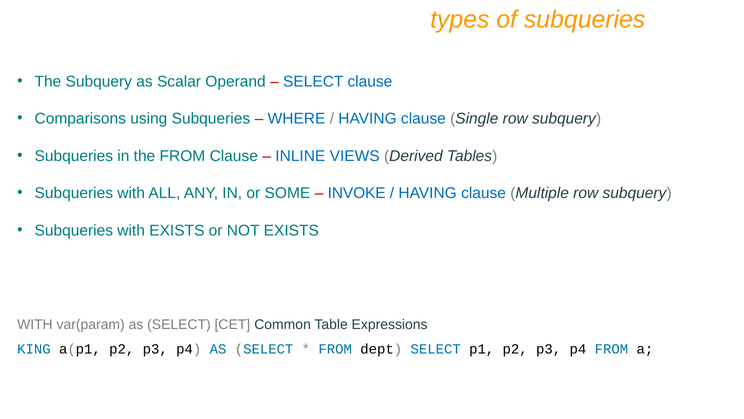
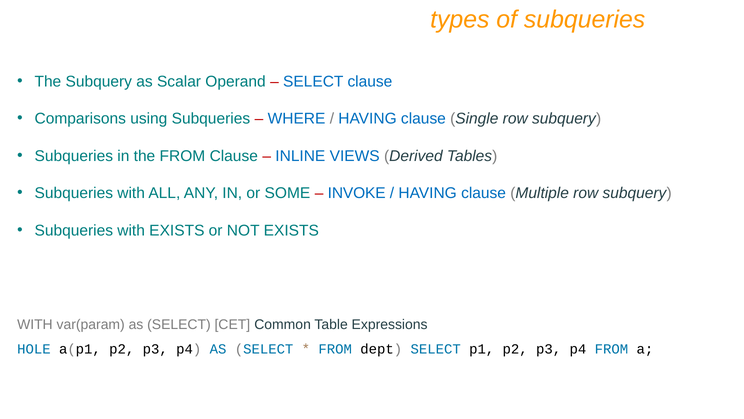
KING: KING -> HOLE (34, 349)
